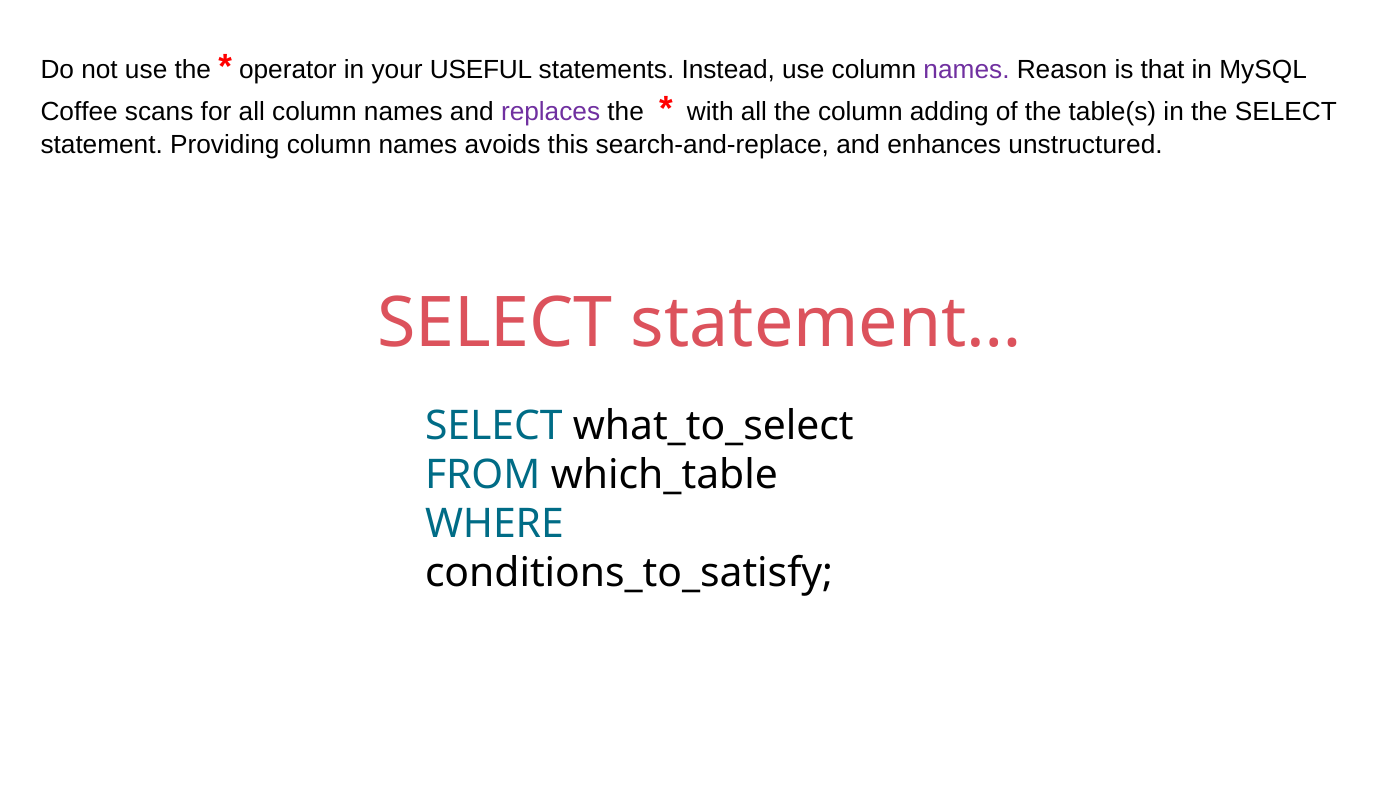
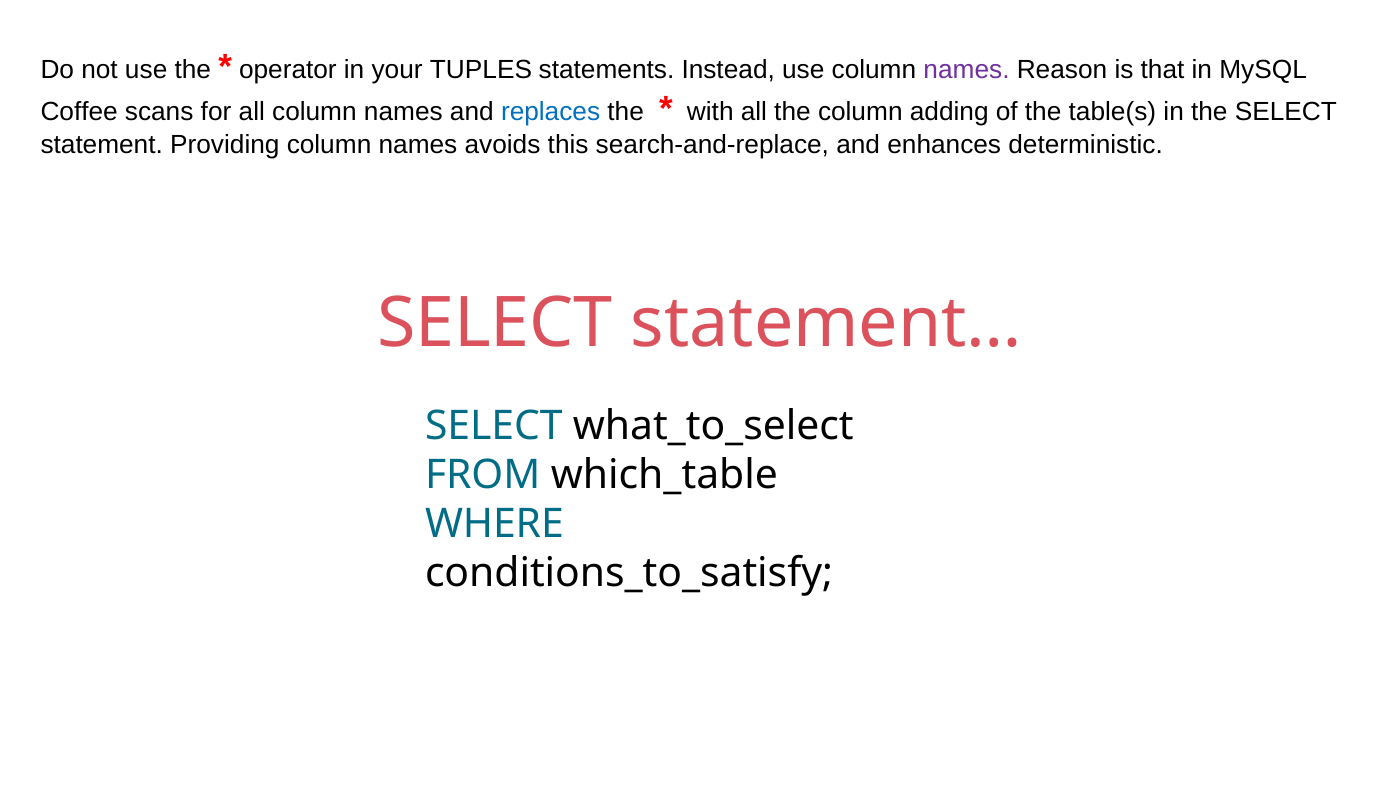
USEFUL: USEFUL -> TUPLES (481, 70)
replaces colour: purple -> blue (551, 112)
unstructured: unstructured -> deterministic (1086, 145)
